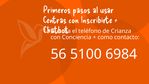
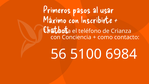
Centras: Centras -> Máximo (55, 20)
